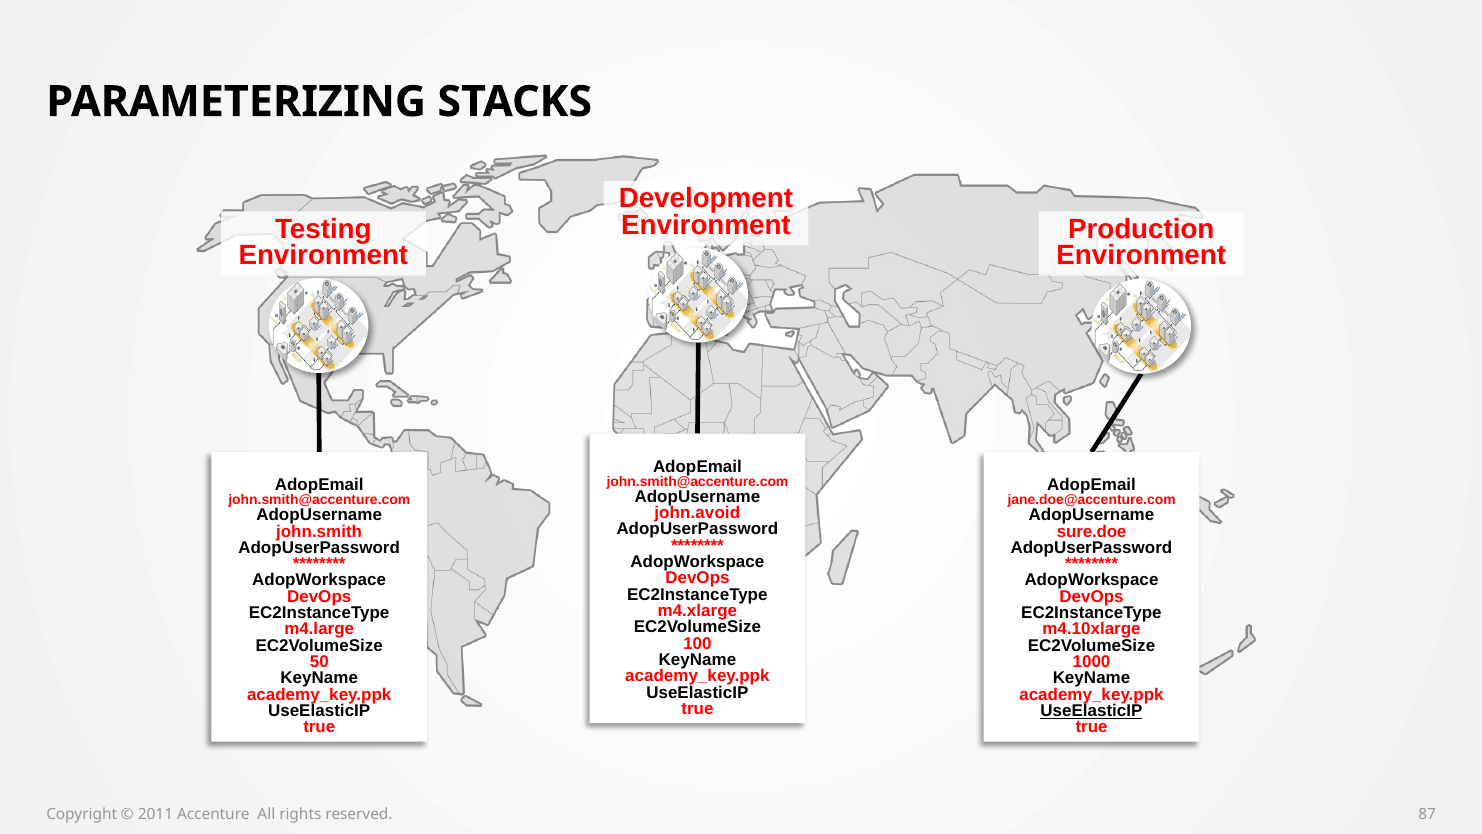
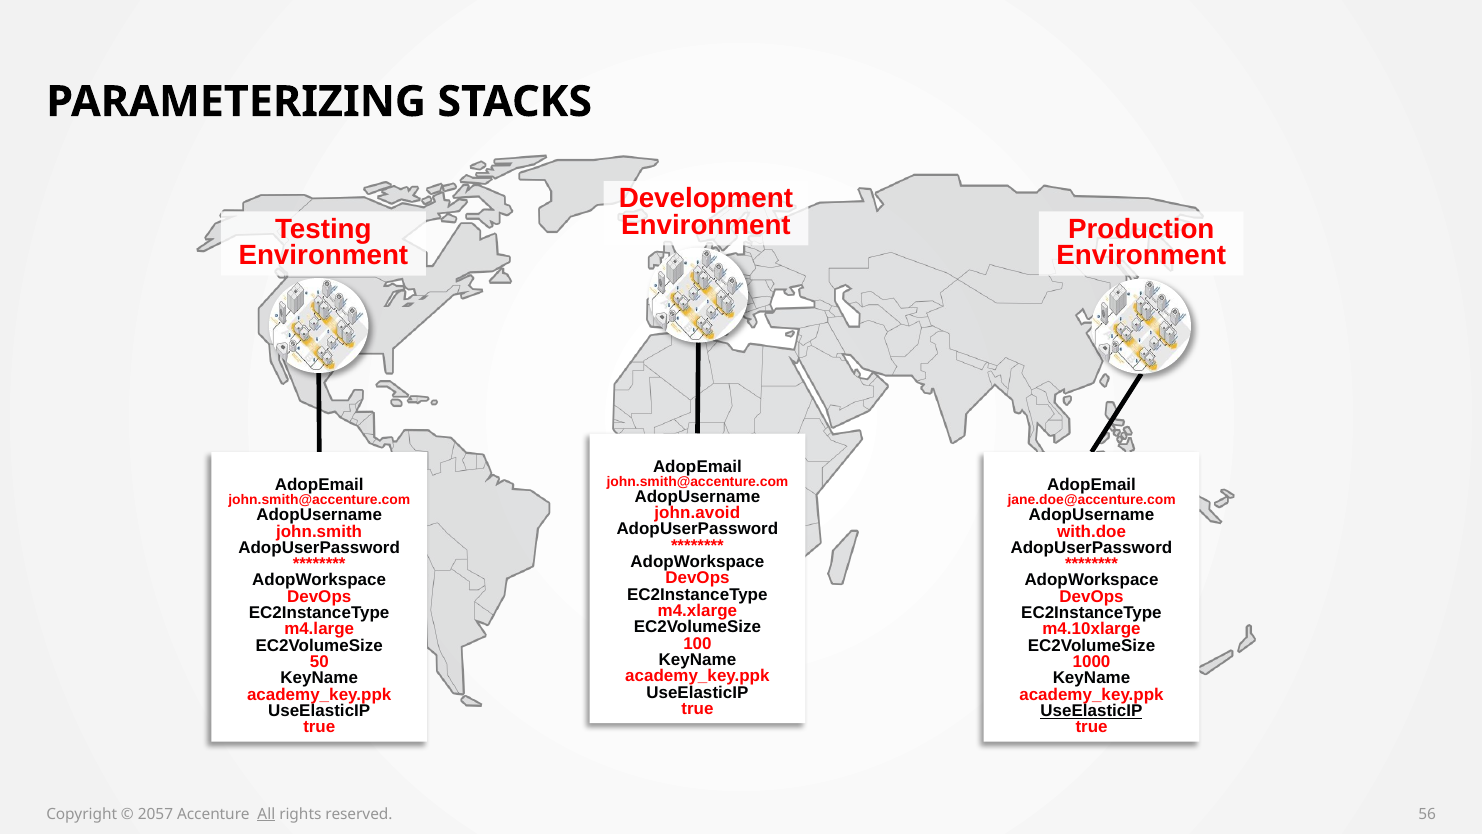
sure.doe: sure.doe -> with.doe (1092, 531)
2011: 2011 -> 2057 (155, 814)
All underline: none -> present (266, 814)
87: 87 -> 56 (1427, 814)
